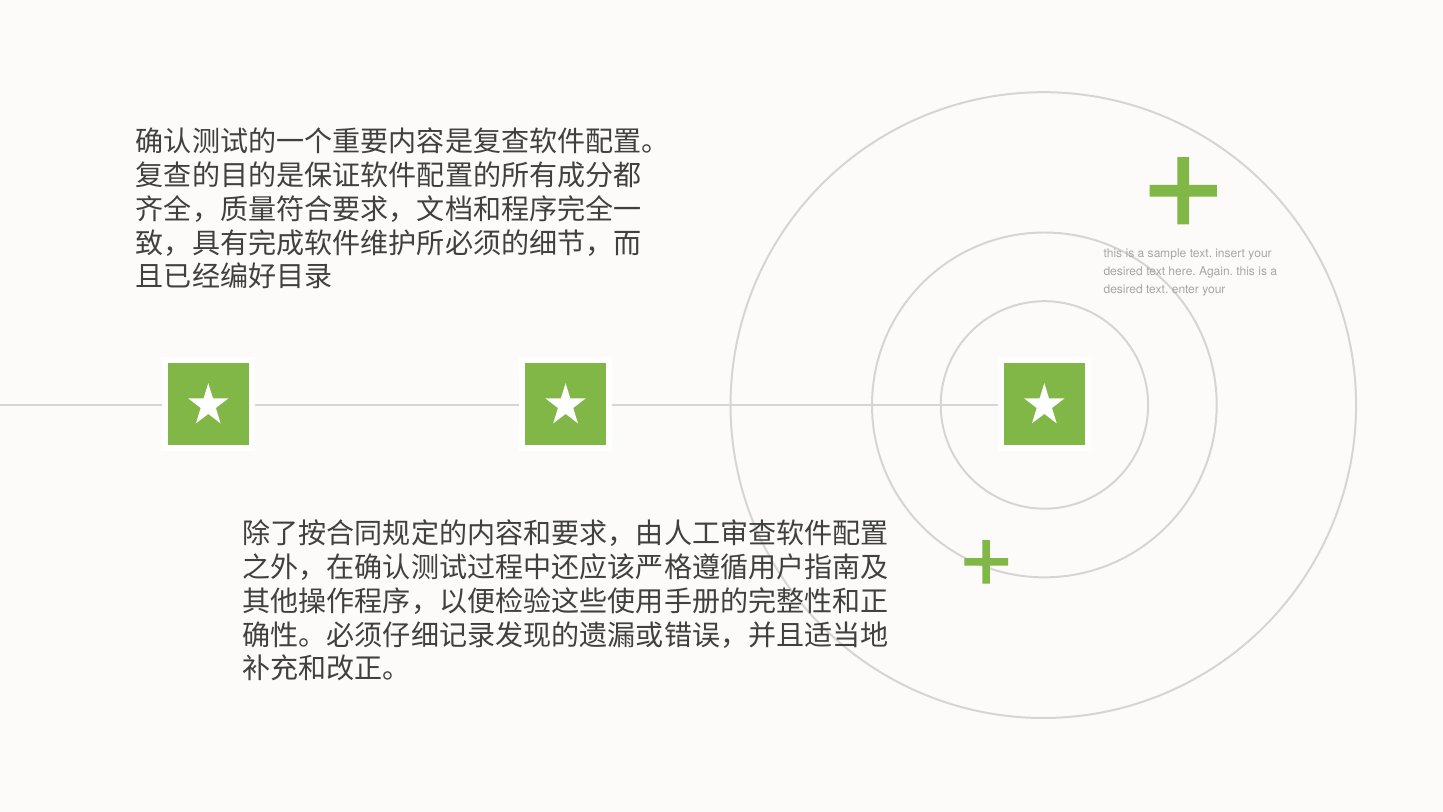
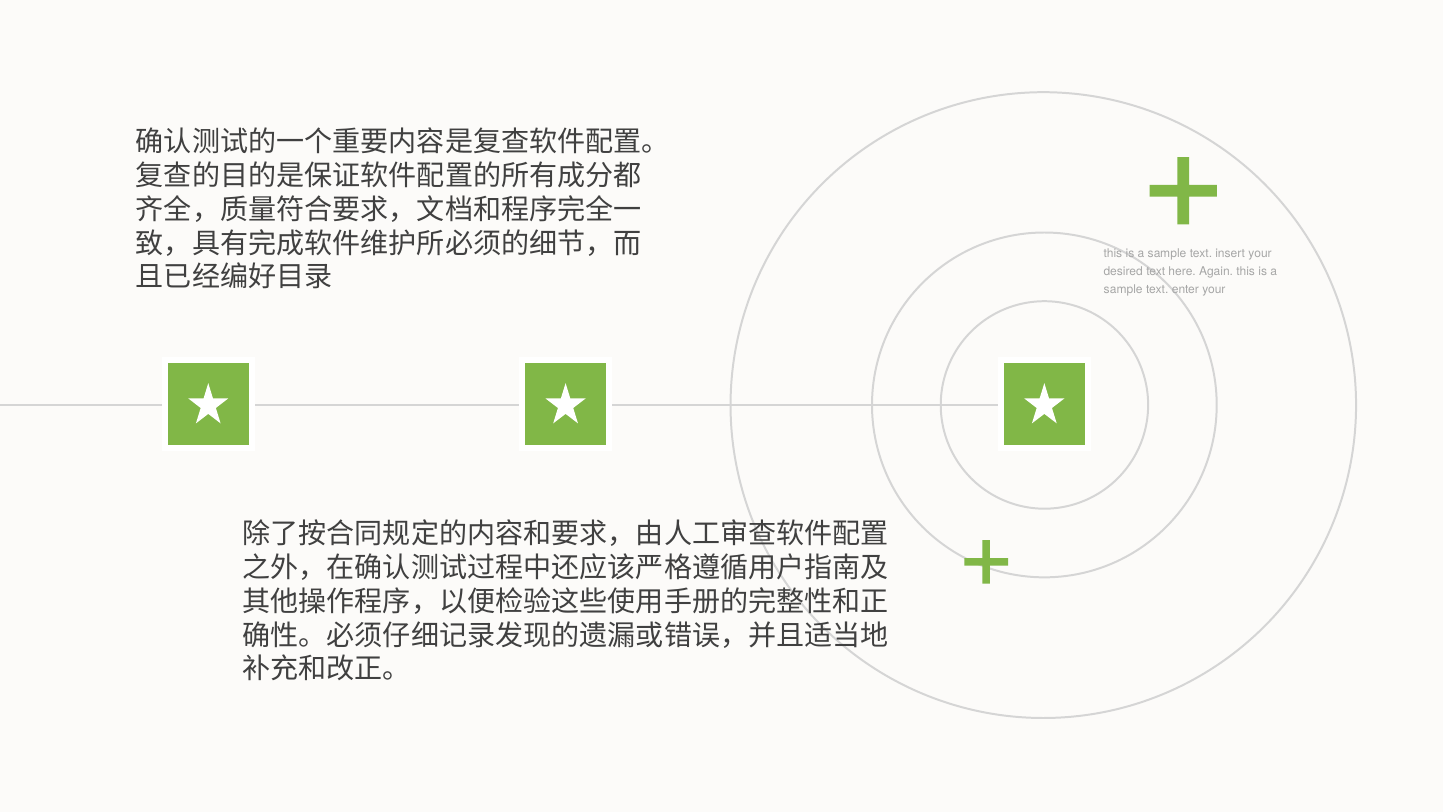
desired: desired -> sample (1123, 289)
